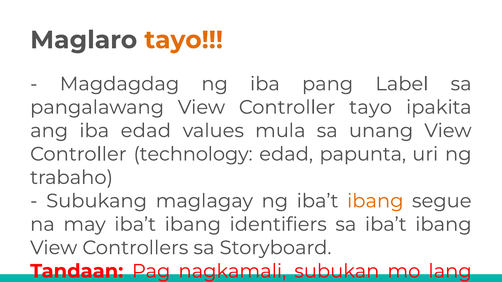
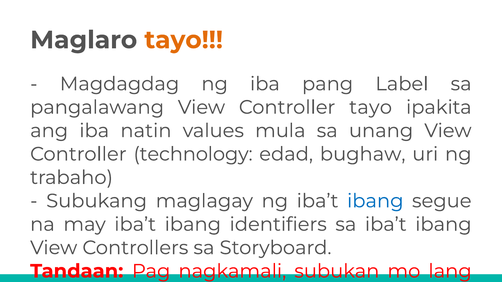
iba edad: edad -> natin (146, 131)
papunta: papunta -> bughaw (363, 154)
ibang colour: orange -> blue (375, 201)
